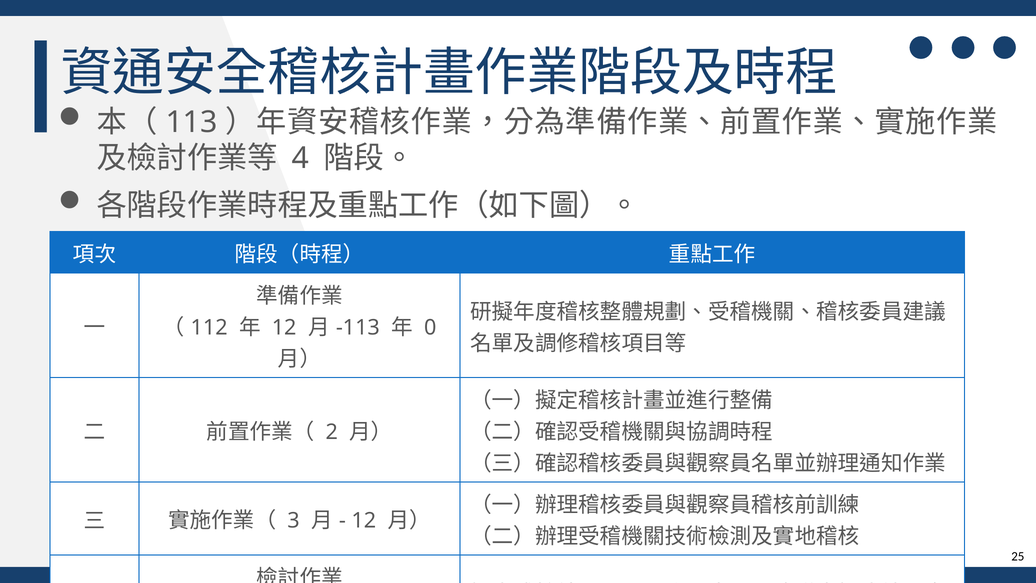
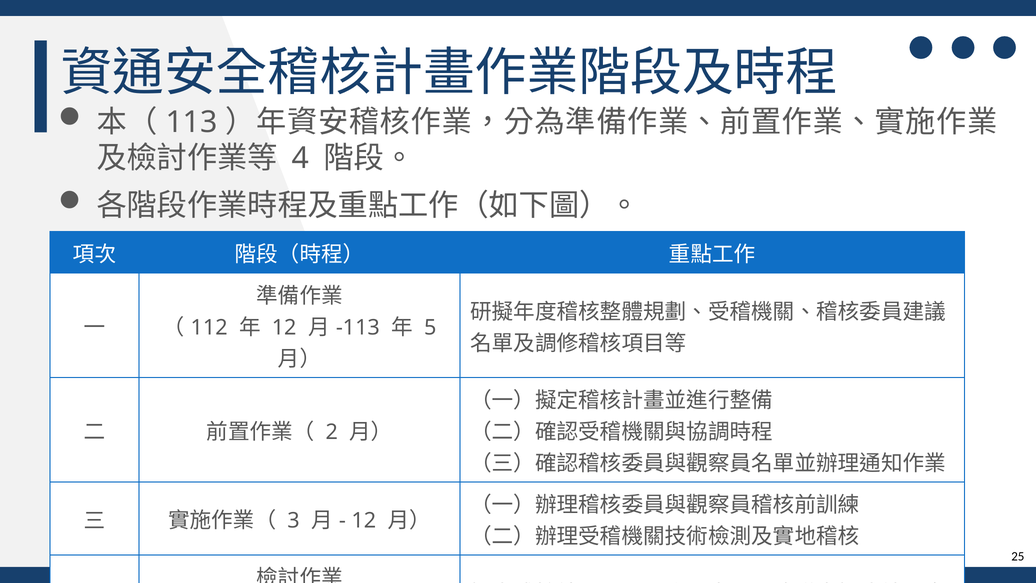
0: 0 -> 5 (430, 328)
